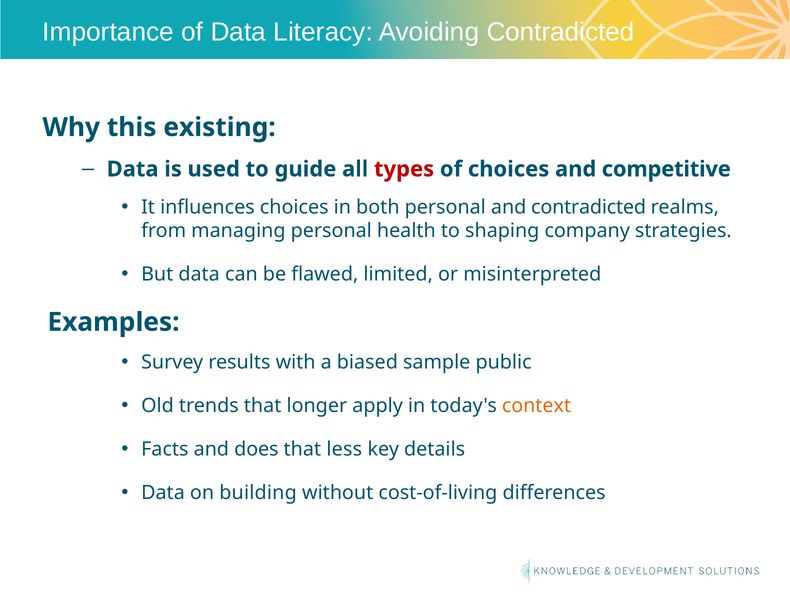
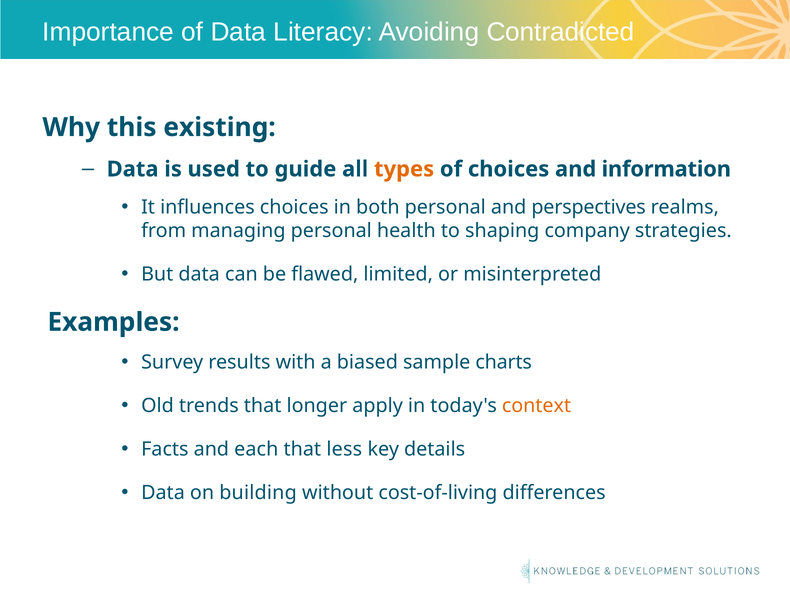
types colour: red -> orange (404, 169)
competitive: competitive -> information (666, 169)
and contradicted: contradicted -> perspectives (589, 207)
public: public -> charts (504, 363)
does: does -> each (256, 450)
